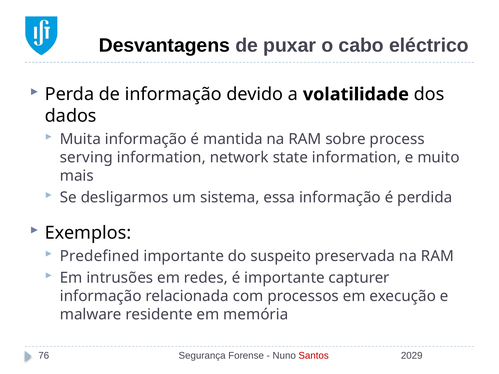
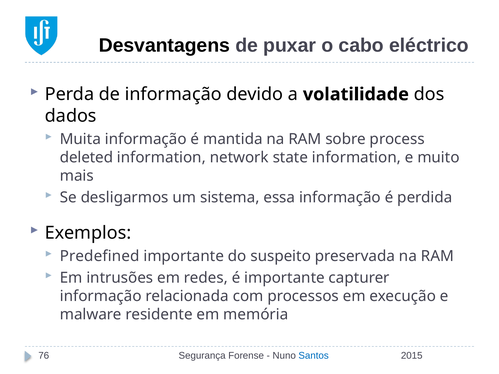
serving: serving -> deleted (86, 157)
Santos colour: red -> blue (314, 356)
2029: 2029 -> 2015 (412, 356)
